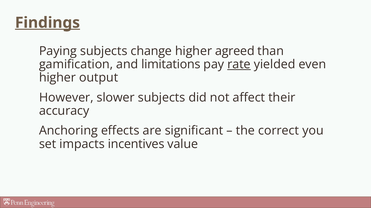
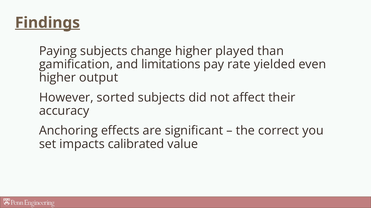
agreed: agreed -> played (235, 51)
rate underline: present -> none (239, 65)
slower: slower -> sorted (116, 98)
incentives: incentives -> calibrated (136, 144)
